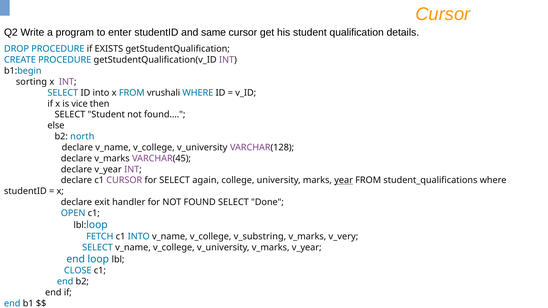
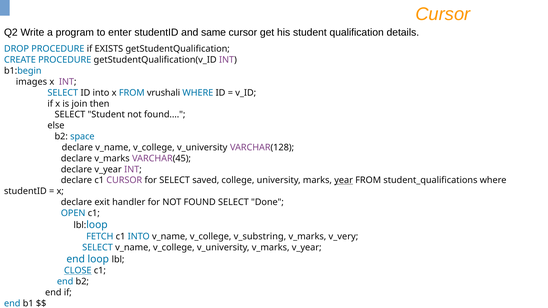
sorting: sorting -> images (31, 82)
vice: vice -> join (79, 104)
north: north -> space (82, 137)
again: again -> saved (206, 180)
CLOSE underline: none -> present (78, 271)
